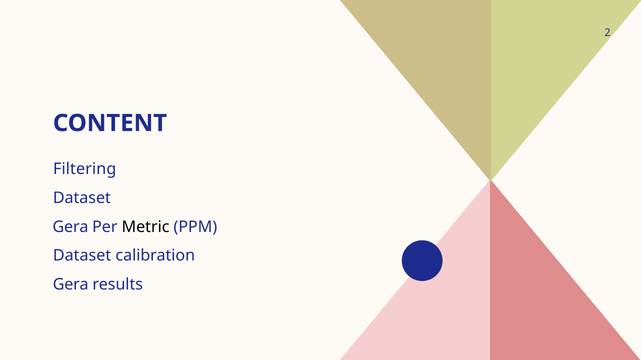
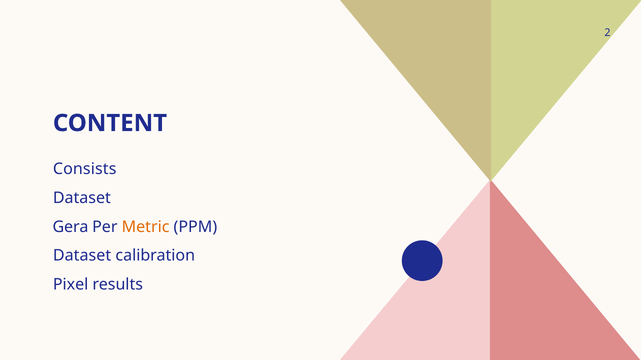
Filtering: Filtering -> Consists (85, 169)
Metric colour: black -> orange (146, 227)
Gera: Gera -> Pixel (71, 285)
